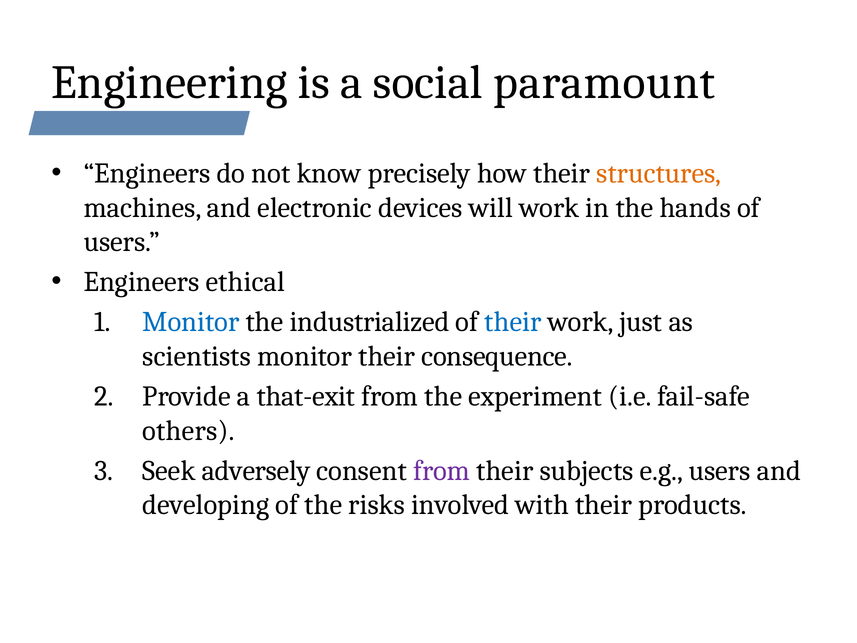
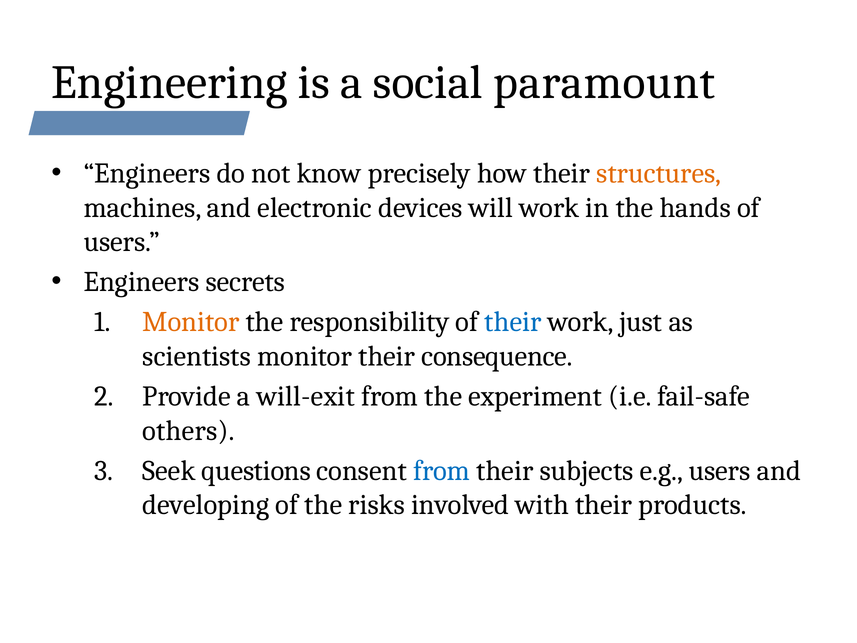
ethical: ethical -> secrets (245, 282)
Monitor colour: blue -> orange (191, 322)
industrialized: industrialized -> responsibility (369, 322)
that-exit: that-exit -> will-exit (306, 396)
adversely: adversely -> questions (256, 470)
from colour: purple -> blue (442, 470)
